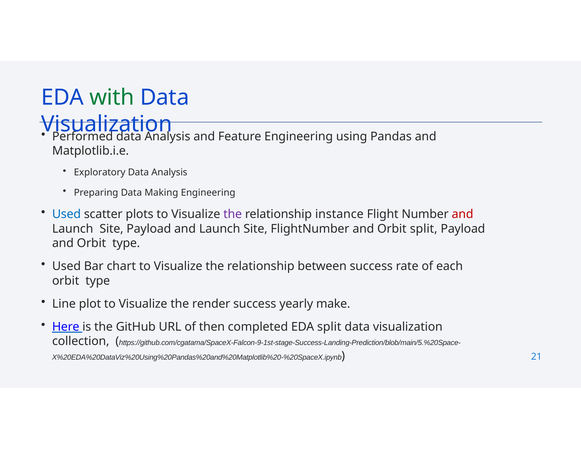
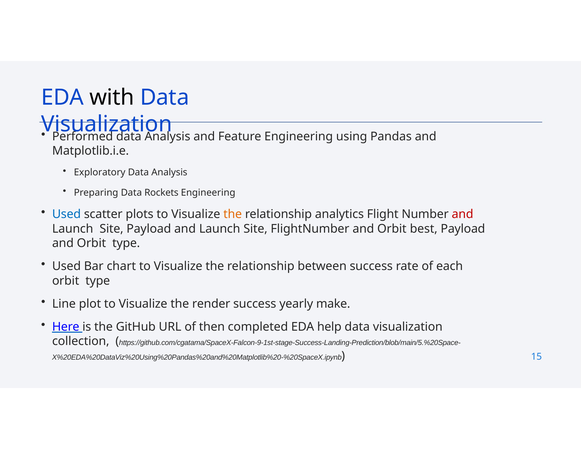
with colour: green -> black (112, 97)
Making: Making -> Rockets (161, 193)
the colour: purple -> orange (233, 214)
instance: instance -> analytics (339, 214)
Orbit split: split -> best (424, 229)
EDA split: split -> help (329, 327)
21: 21 -> 15 (536, 357)
